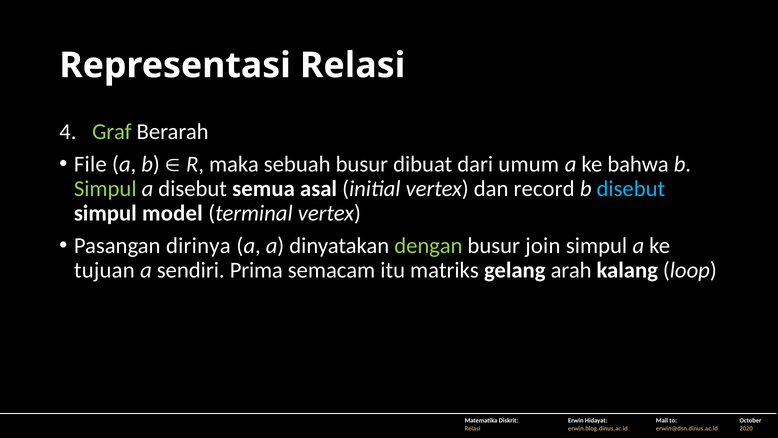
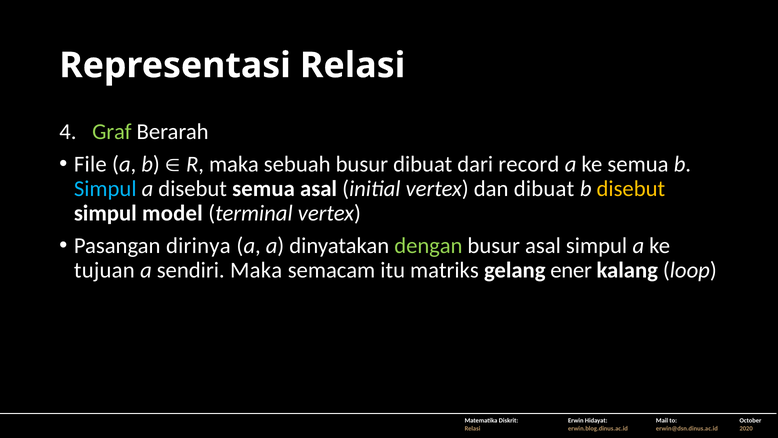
umum: umum -> record (529, 164)
ke bahwa: bahwa -> semua (638, 164)
Simpul colour: light green -> light blue (105, 189)
dan record: record -> dibuat (544, 189)
disebut colour: light blue -> yellow (631, 189)
busur join: join -> asal (543, 246)
sendiri Prima: Prima -> Maka (256, 270)
arah: arah -> ener (571, 270)
